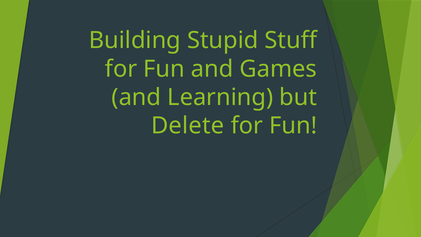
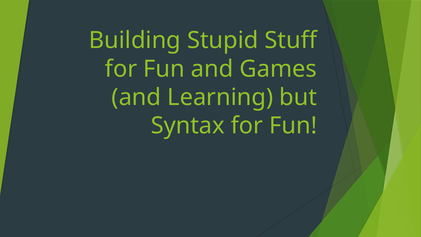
Delete: Delete -> Syntax (188, 126)
